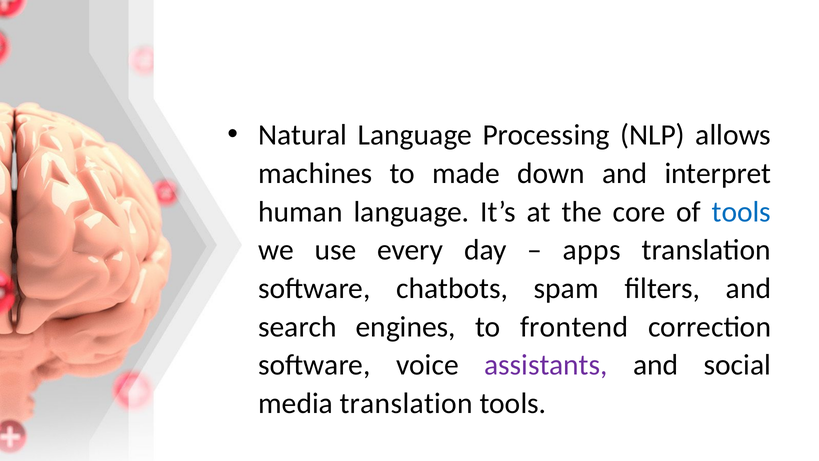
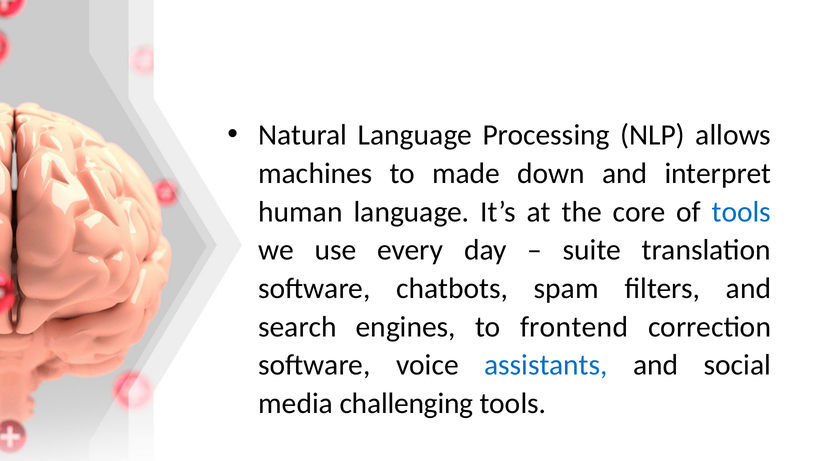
apps: apps -> suite (592, 250)
assistants colour: purple -> blue (546, 365)
media translation: translation -> challenging (406, 403)
